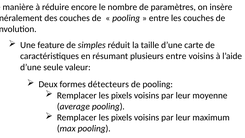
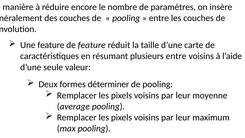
de simples: simples -> feature (92, 45)
détecteurs: détecteurs -> déterminer (108, 84)
